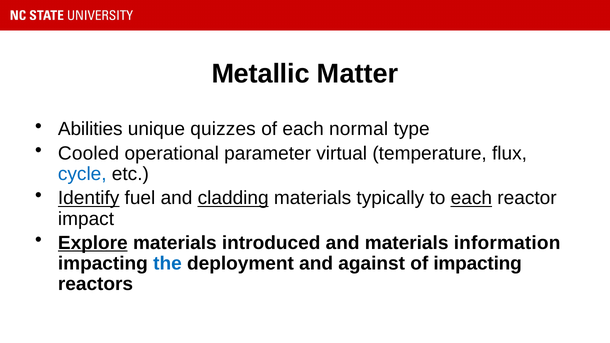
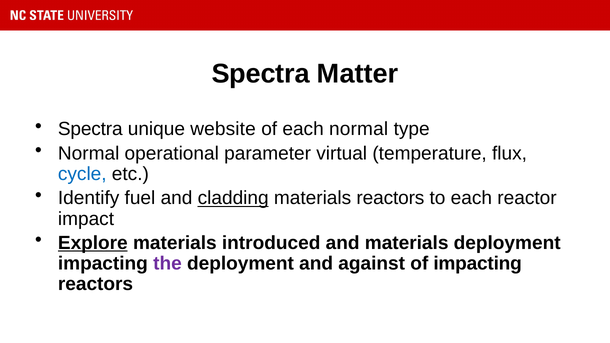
Metallic: Metallic -> Spectra (261, 74)
Abilities: Abilities -> Spectra (90, 129)
quizzes: quizzes -> website (223, 129)
Cooled: Cooled -> Normal (89, 153)
Identify underline: present -> none (89, 198)
materials typically: typically -> reactors (390, 198)
each underline: present -> none (471, 198)
materials information: information -> deployment (507, 243)
the colour: blue -> purple (167, 264)
